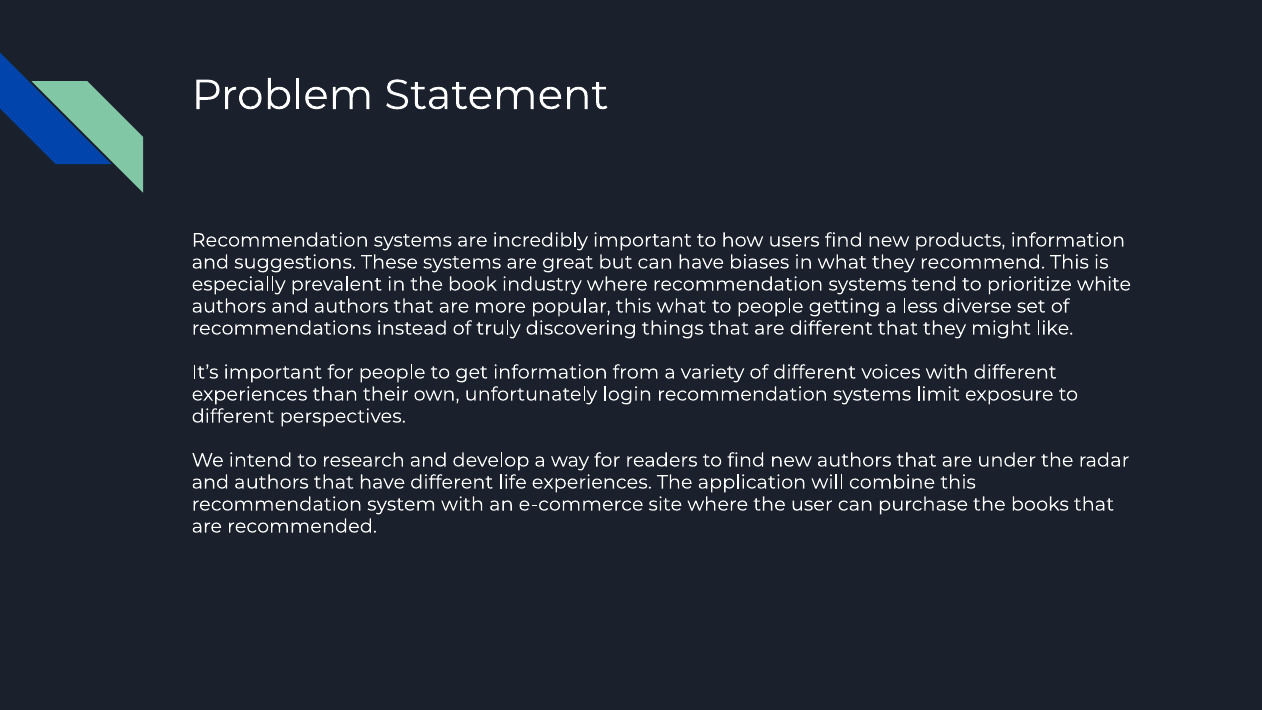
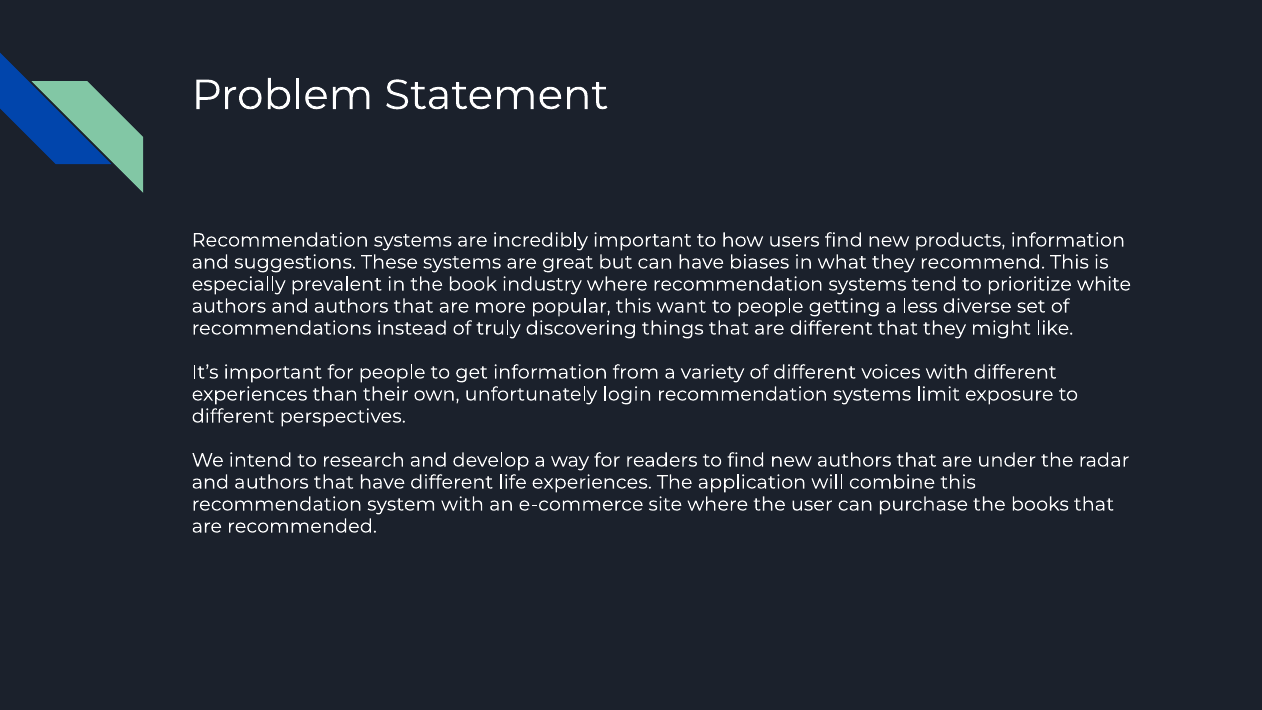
this what: what -> want (682, 306)
